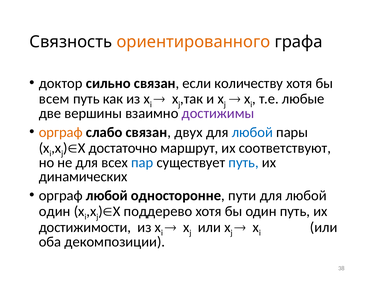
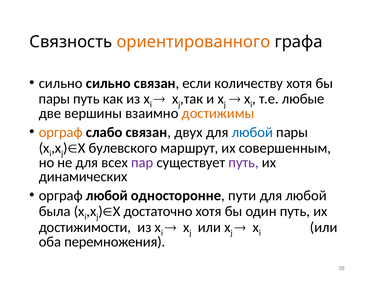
доктор: доктор -> сильно (61, 83)
всем: всем -> пары (54, 99)
достижимы colour: purple -> orange (218, 113)
достаточно: достаточно -> булевского (123, 148)
соответствуют: соответствуют -> совершенным (285, 148)
пар colour: blue -> purple (142, 162)
путь colour: blue -> purple (244, 162)
один: один -> была (55, 211)
поддерево: поддерево -> достаточно (158, 211)
декомпозиции: декомпозиции -> перемножения (115, 241)
